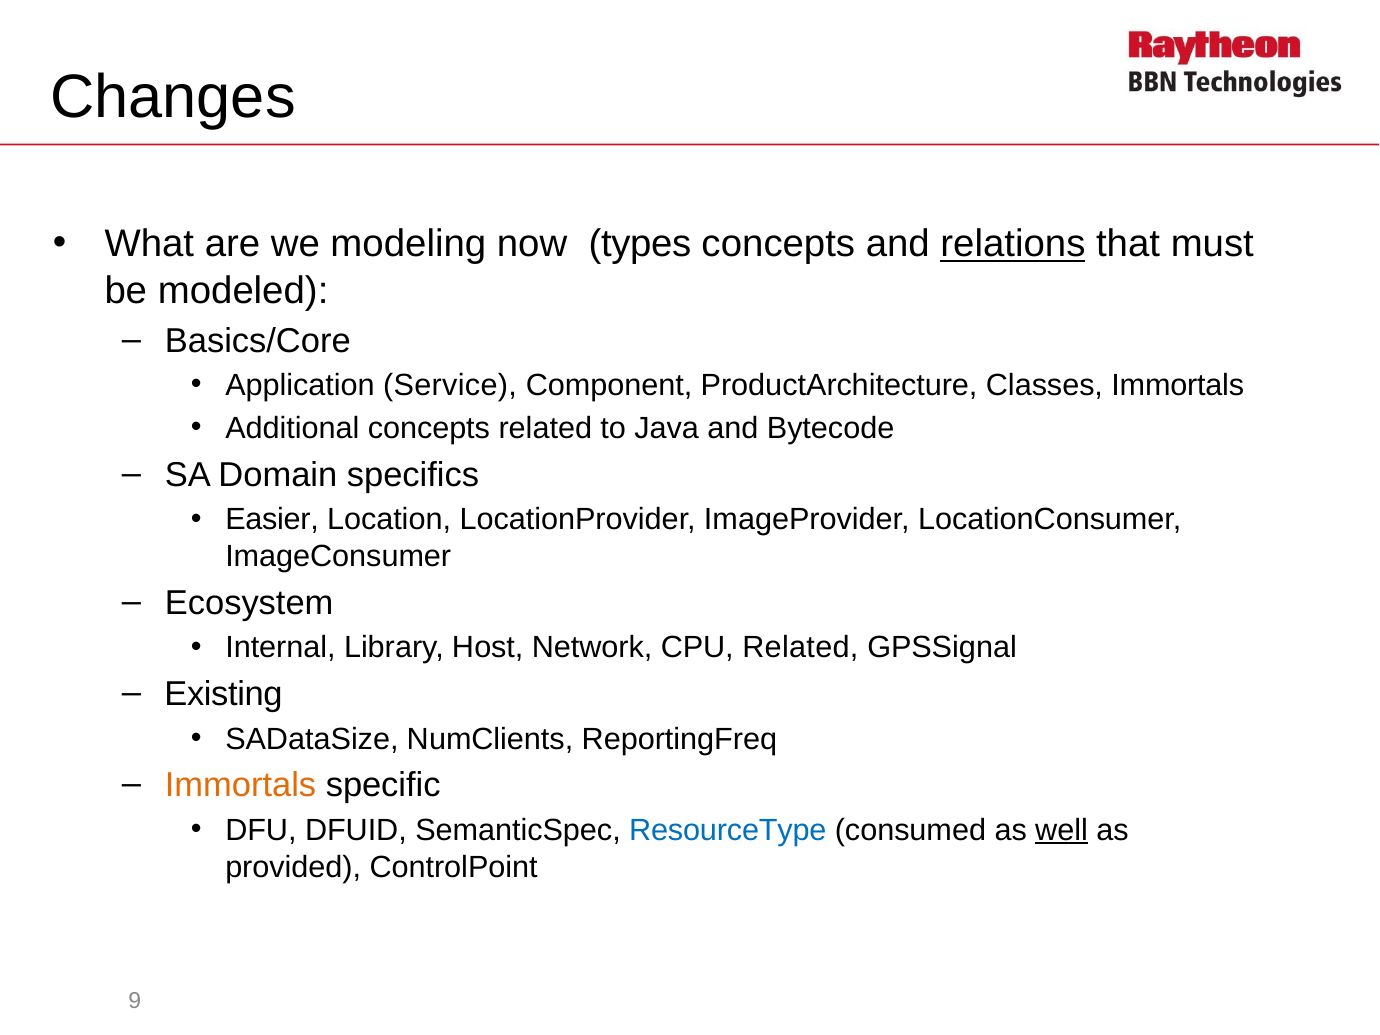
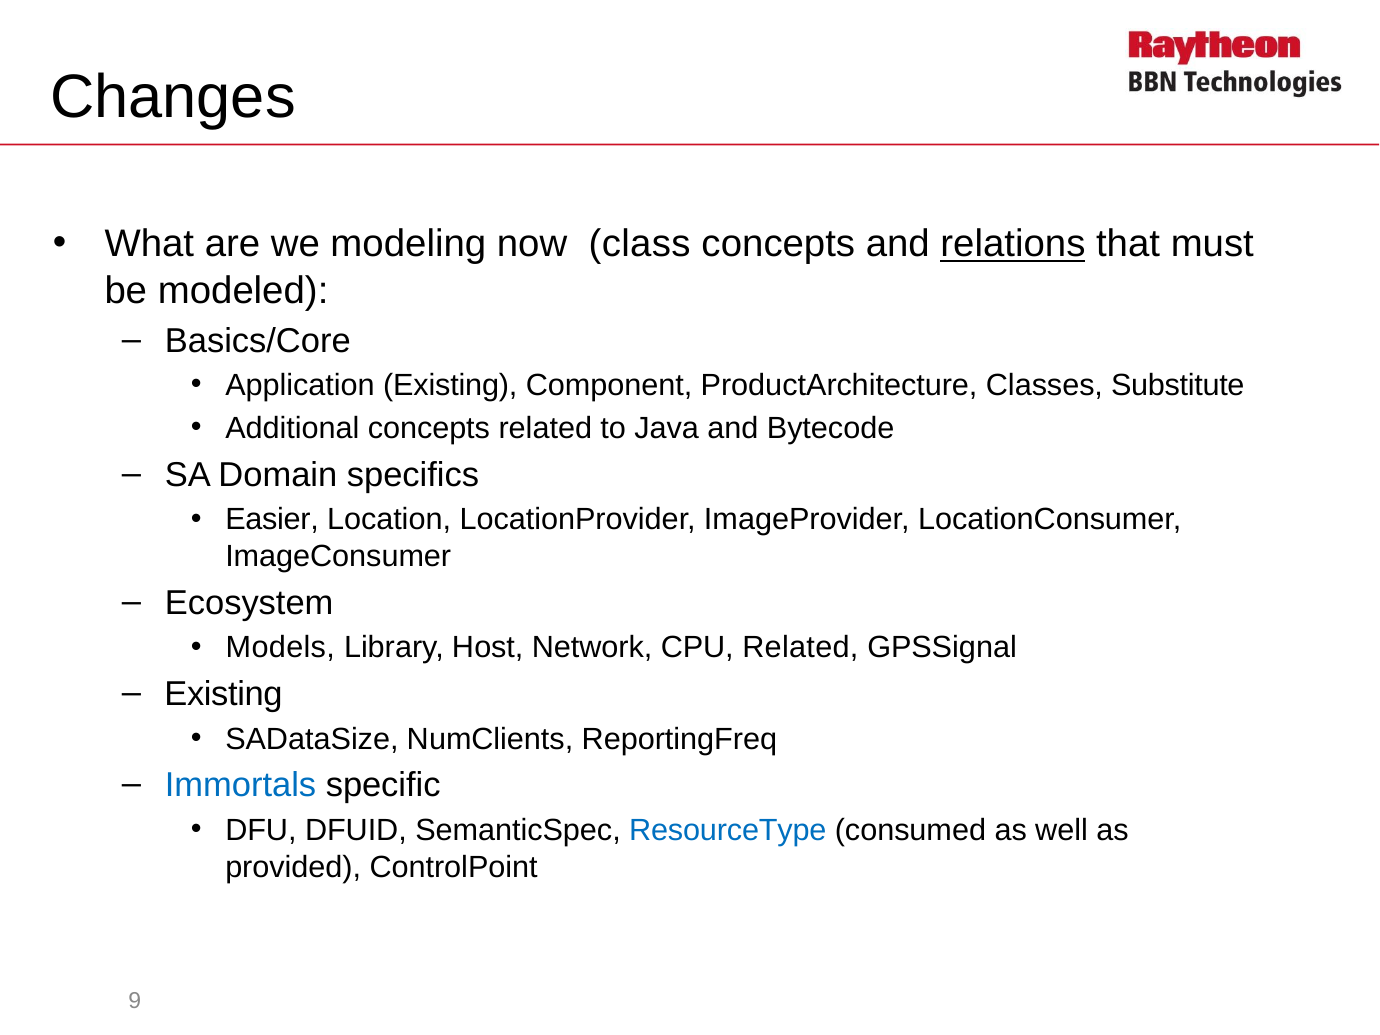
types: types -> class (640, 244)
Application Service: Service -> Existing (450, 386)
Classes Immortals: Immortals -> Substitute (1178, 386)
Internal: Internal -> Models (280, 648)
Immortals colour: orange -> blue (241, 785)
well underline: present -> none (1062, 830)
